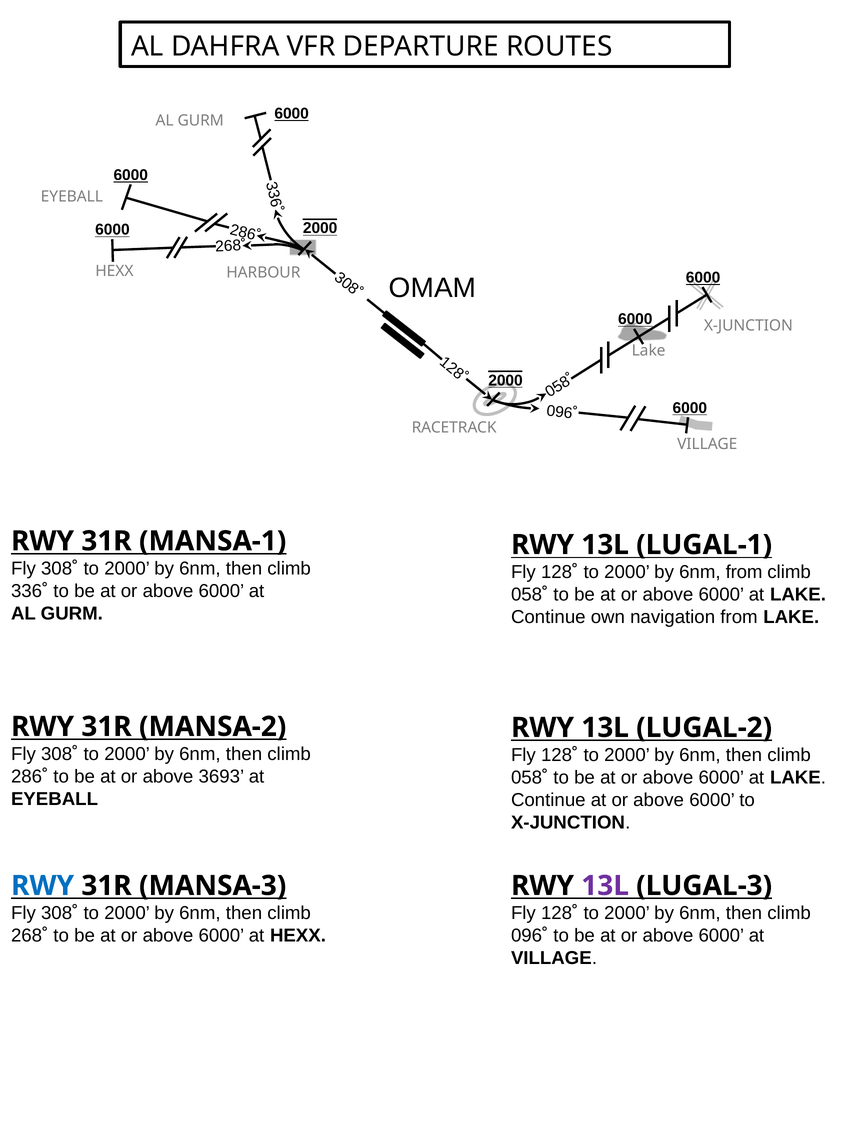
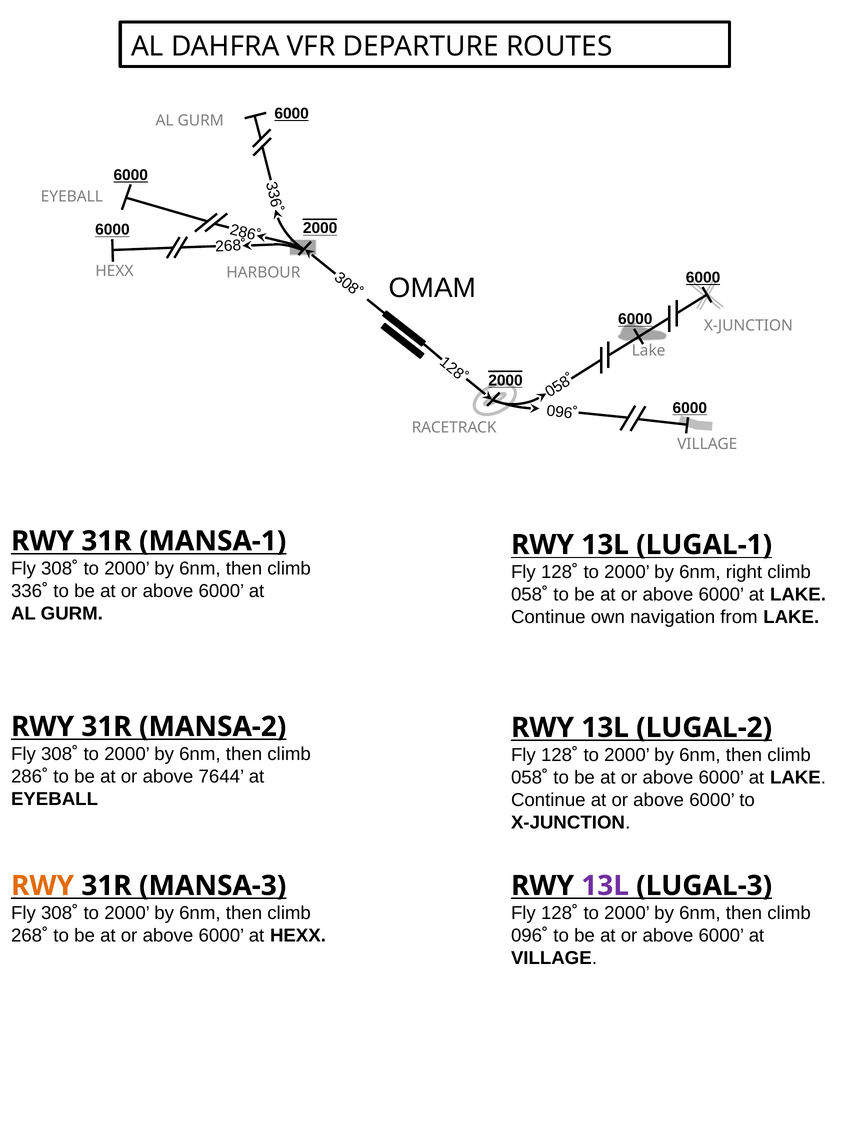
6nm from: from -> right (744, 572)
3693: 3693 -> 7644 (221, 776)
RWY colour: blue -> orange (43, 885)
